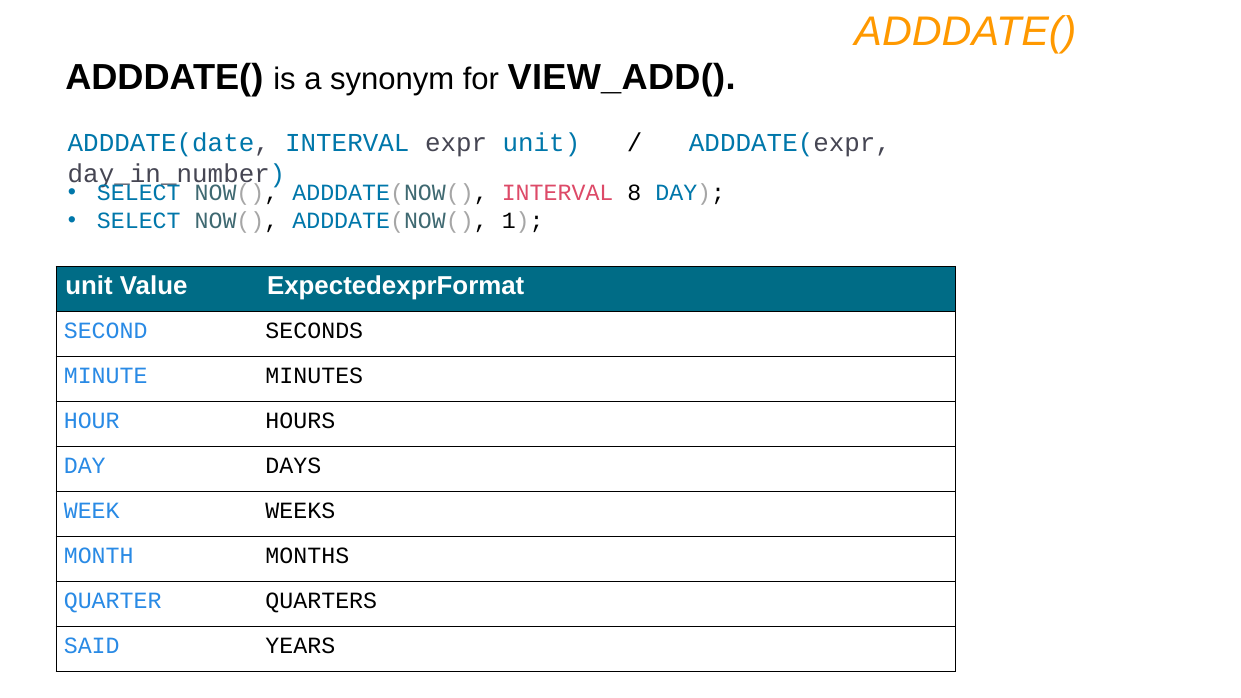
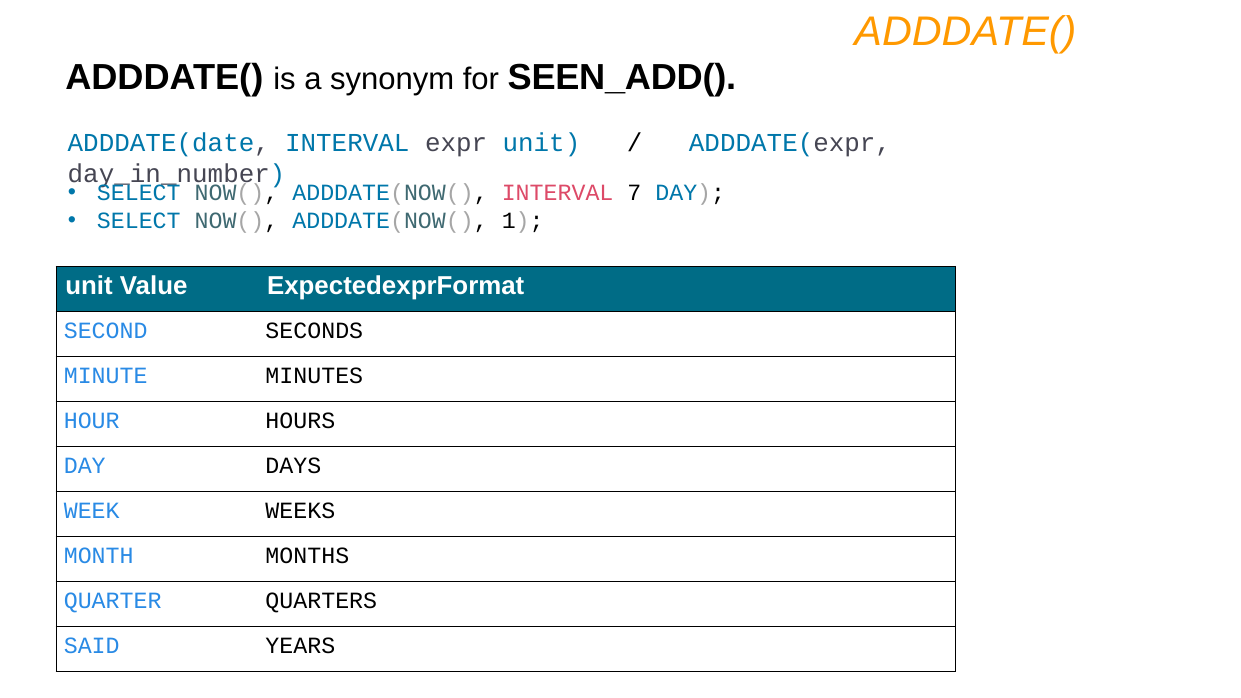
VIEW_ADD(: VIEW_ADD( -> SEEN_ADD( (622, 78)
8: 8 -> 7 (634, 193)
